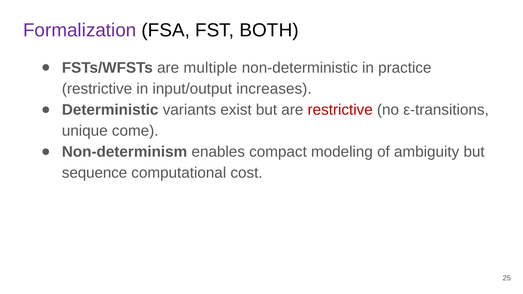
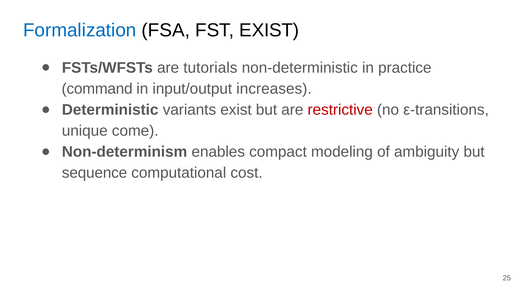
Formalization colour: purple -> blue (80, 30)
FST BOTH: BOTH -> EXIST (269, 30)
multiple: multiple -> tutorials (210, 68)
restrictive: restrictive -> command (97, 89)
